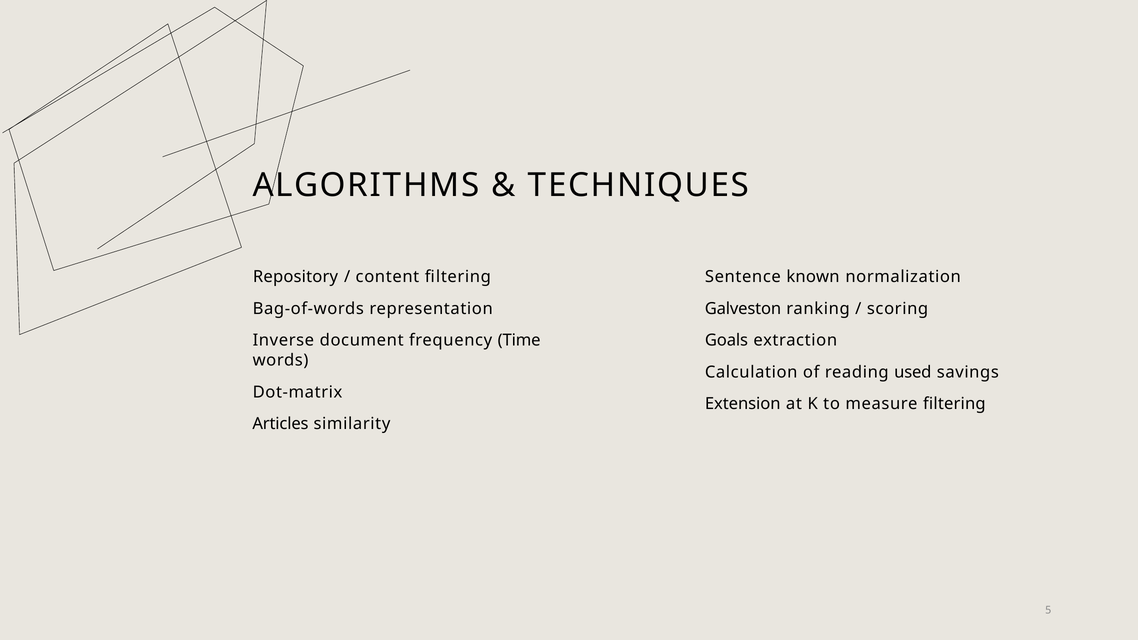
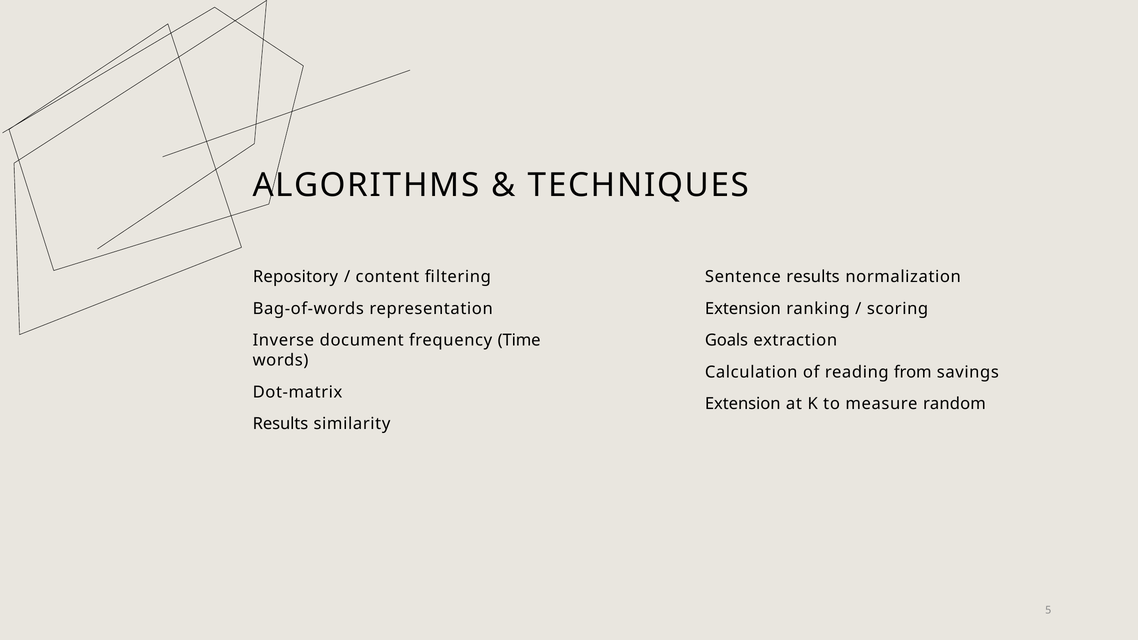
Sentence known: known -> results (813, 277)
Galveston: Galveston -> Extension (743, 309)
used: used -> from (913, 372)
measure filtering: filtering -> random (954, 404)
Articles: Articles -> Results (280, 424)
